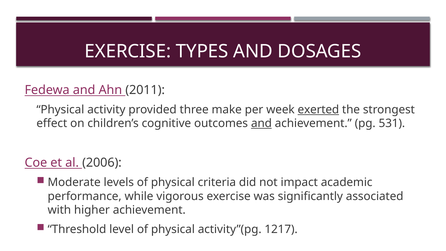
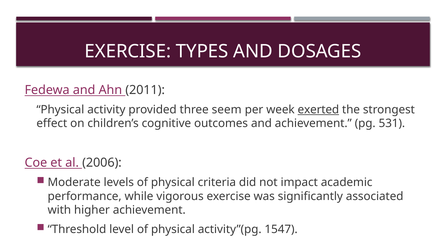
make: make -> seem (227, 109)
and underline: present -> none (261, 123)
1217: 1217 -> 1547 (281, 229)
